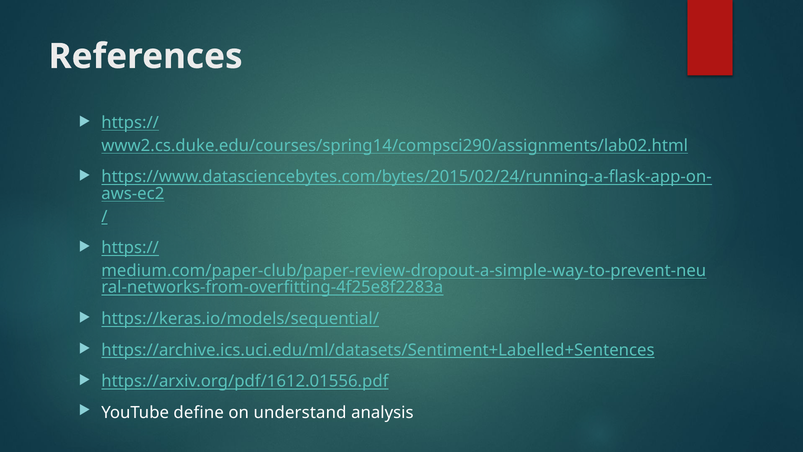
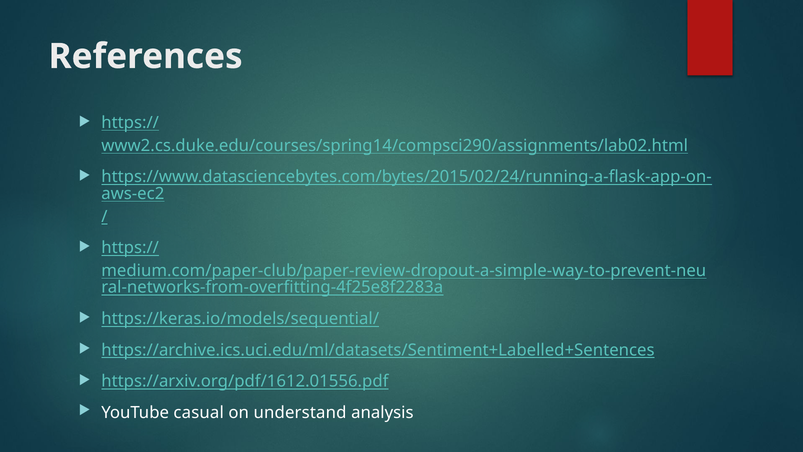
define: define -> casual (199, 412)
